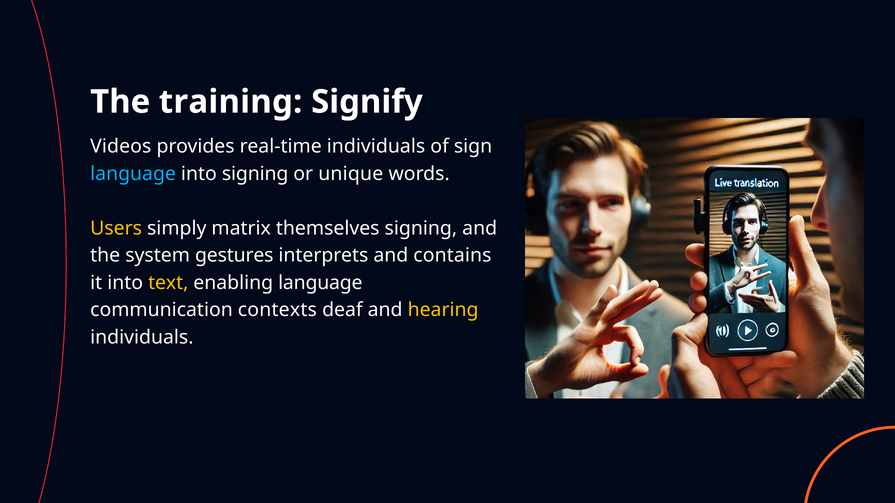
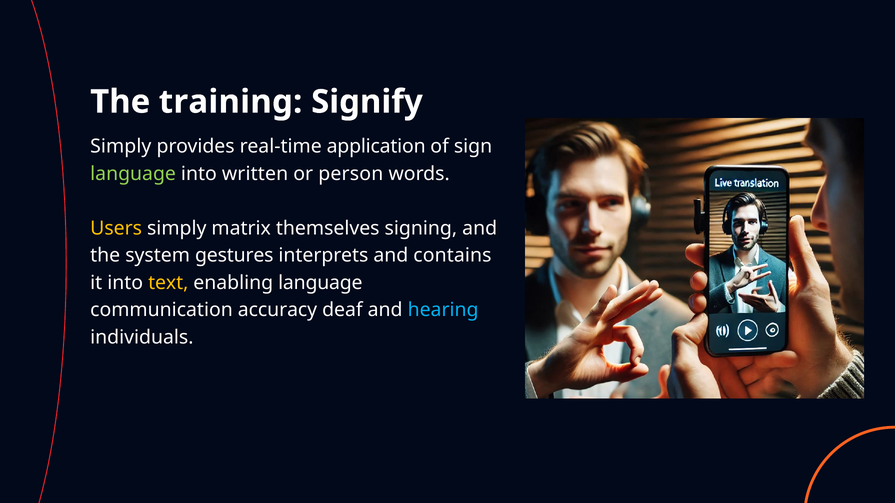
Videos: Videos -> Simply (121, 147)
real-time individuals: individuals -> application (376, 147)
language colour: light blue -> light green (133, 174)
into signing: signing -> written (255, 174)
unique: unique -> person (351, 174)
contexts: contexts -> accuracy (278, 310)
hearing colour: yellow -> light blue (443, 310)
